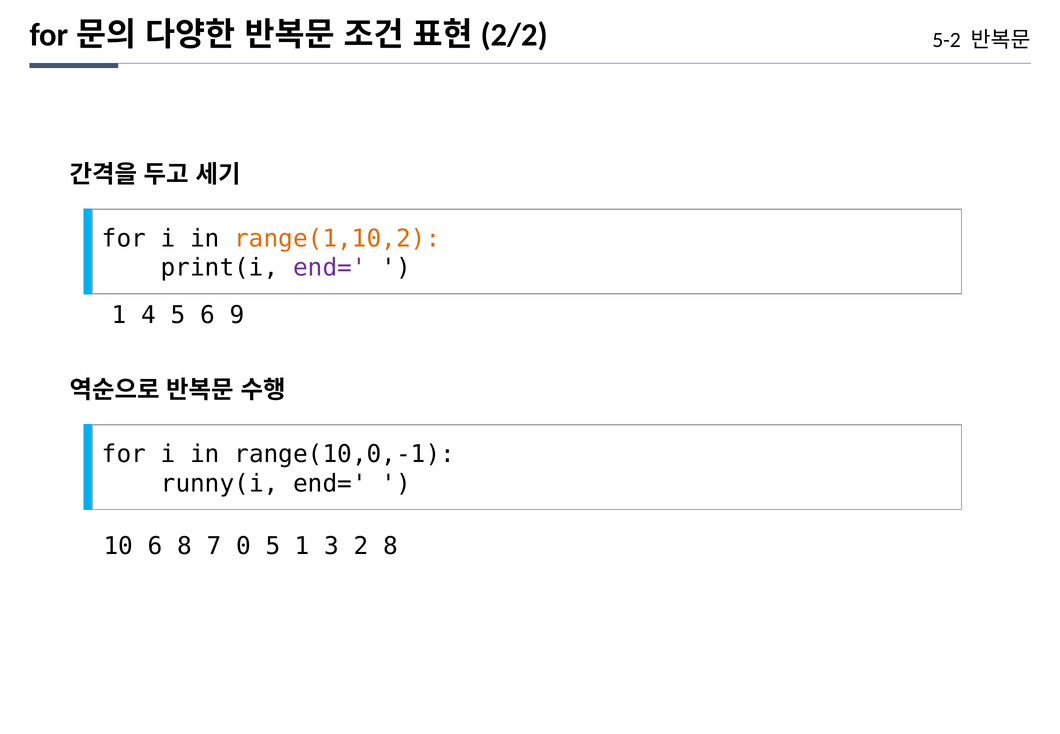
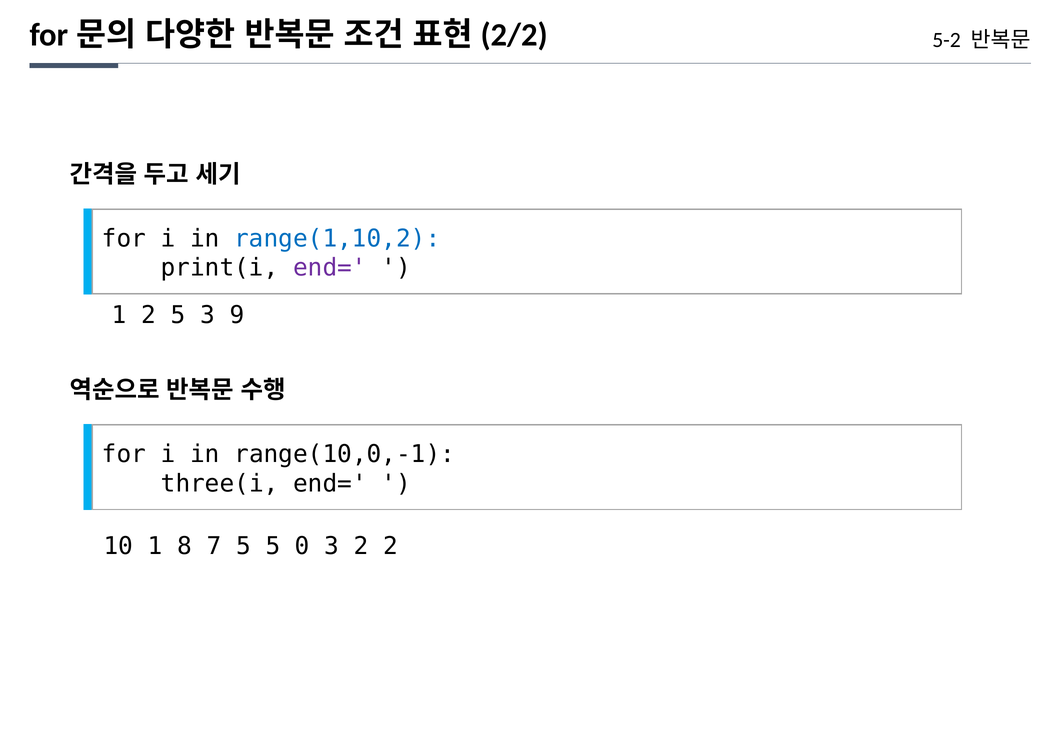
range(1,10,2 colour: orange -> blue (337, 239)
1 4: 4 -> 2 (149, 315)
5 6: 6 -> 3 (207, 315)
runny(i: runny(i -> three(i (220, 483)
10 6: 6 -> 1 (155, 546)
7 0: 0 -> 5 (243, 546)
5 1: 1 -> 0 (302, 546)
2 8: 8 -> 2 (391, 546)
